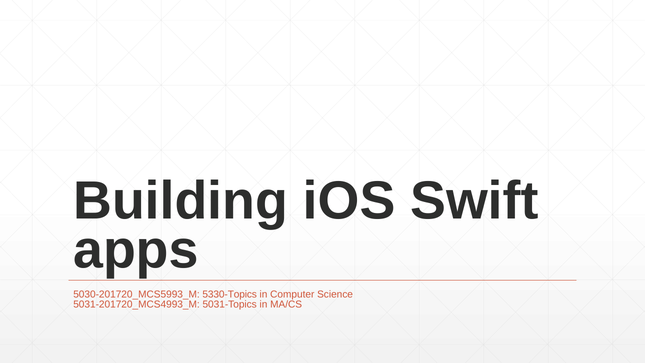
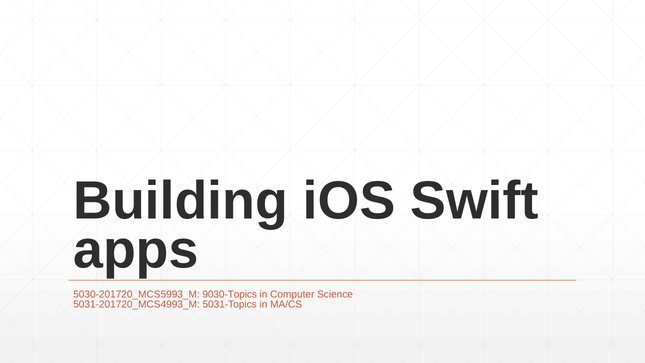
5330-Topics: 5330-Topics -> 9030-Topics (230, 294)
